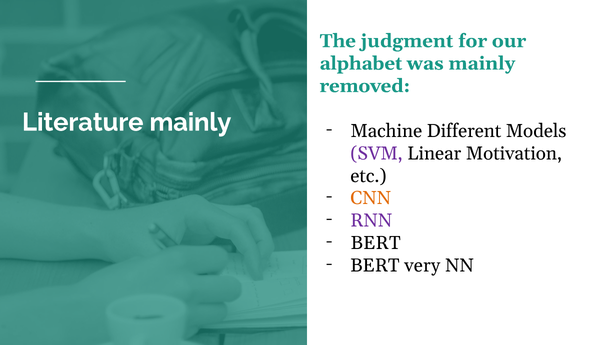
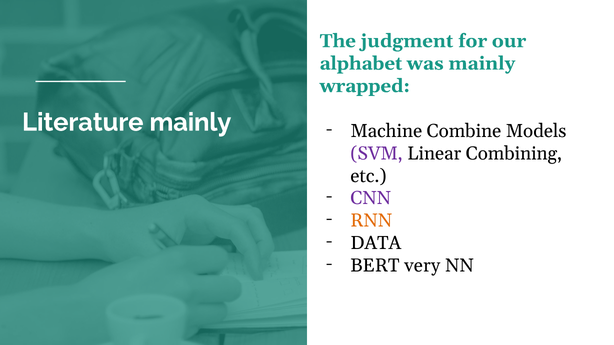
removed: removed -> wrapped (365, 86)
Different: Different -> Combine (464, 131)
Motivation: Motivation -> Combining (514, 154)
CNN colour: orange -> purple (371, 199)
RNN colour: purple -> orange (371, 221)
BERT: BERT -> DATA (376, 244)
